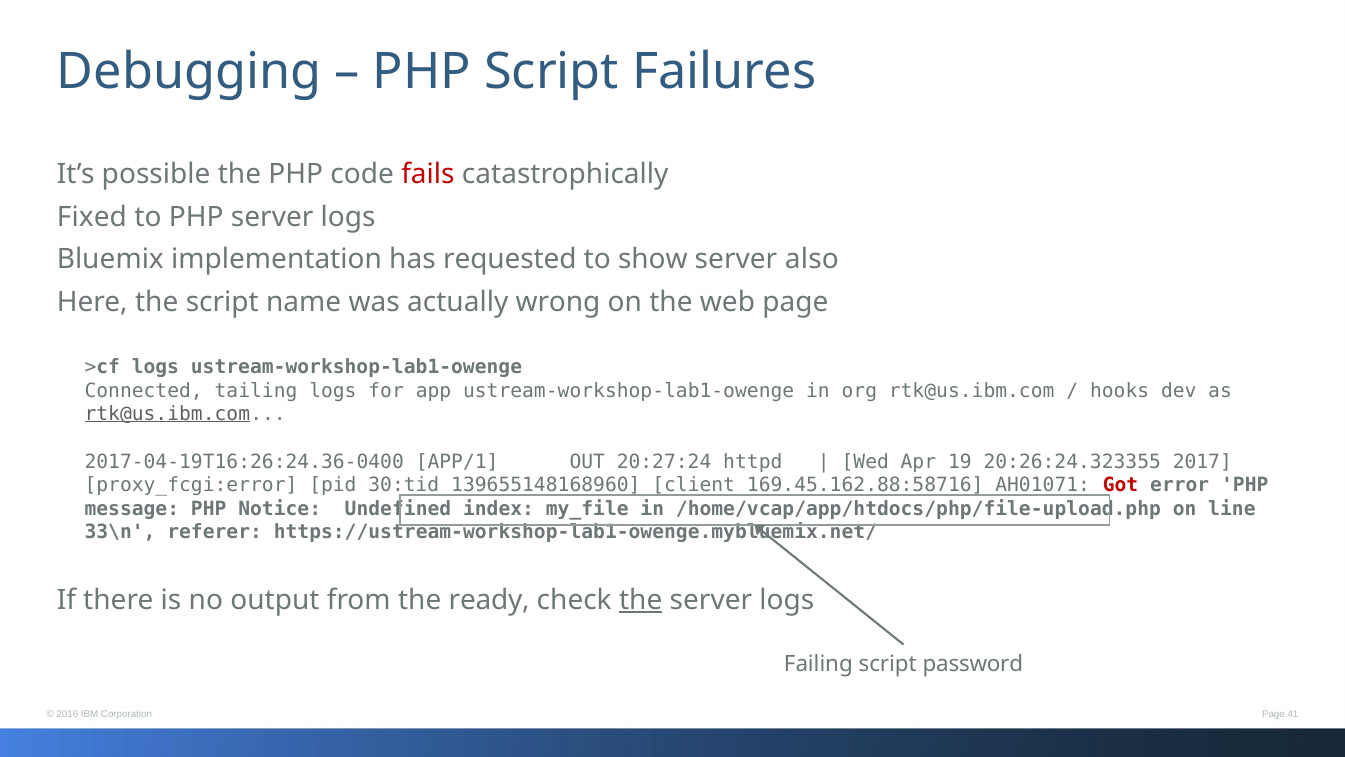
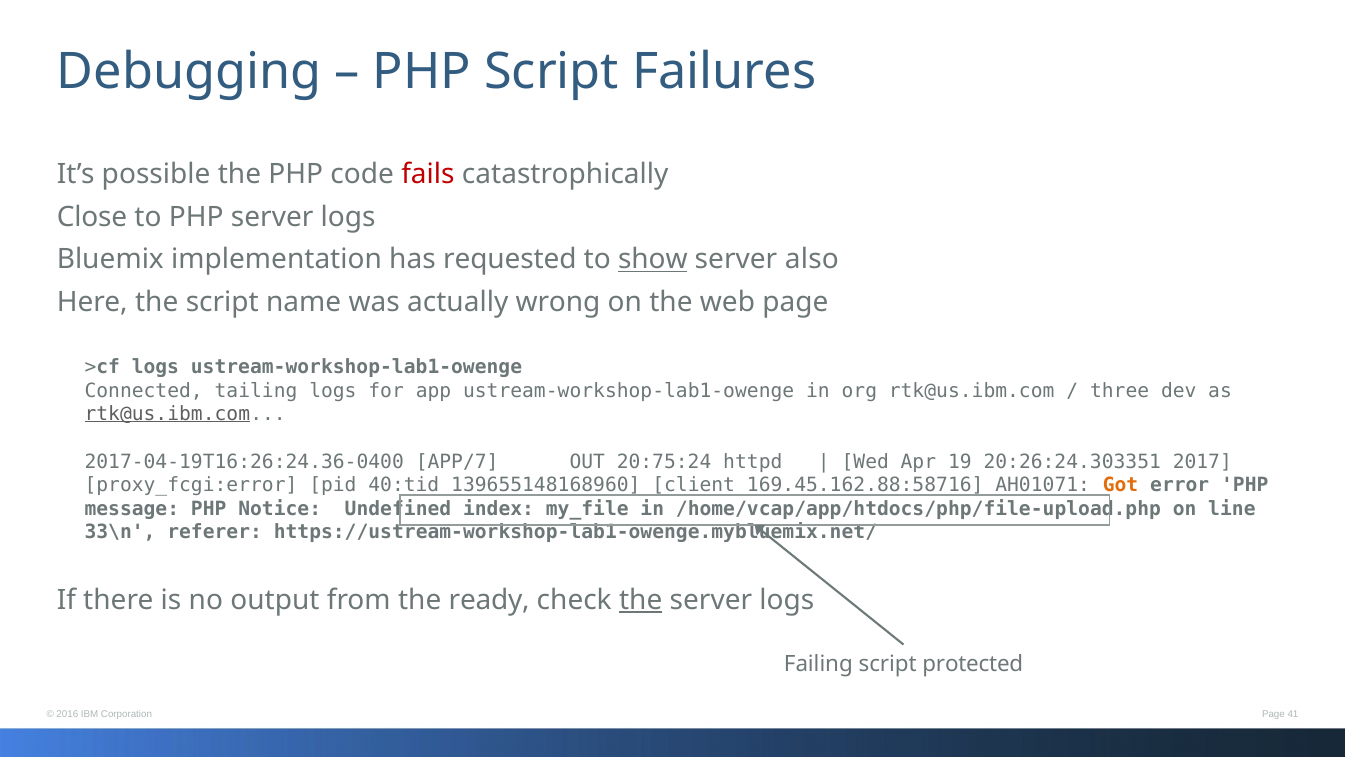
Fixed: Fixed -> Close (92, 217)
show underline: none -> present (653, 259)
hooks: hooks -> three (1120, 391)
APP/1: APP/1 -> APP/7 (457, 461)
20:27:24: 20:27:24 -> 20:75:24 (664, 461)
20:26:24.323355: 20:26:24.323355 -> 20:26:24.303351 (1072, 461)
30:tid: 30:tid -> 40:tid (404, 485)
Got colour: red -> orange (1121, 485)
password: password -> protected (973, 664)
